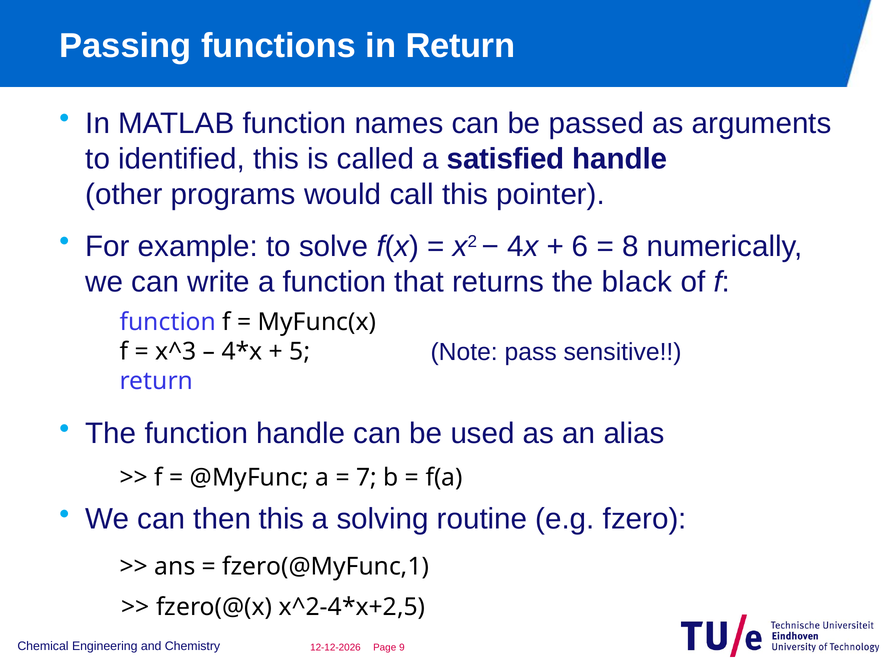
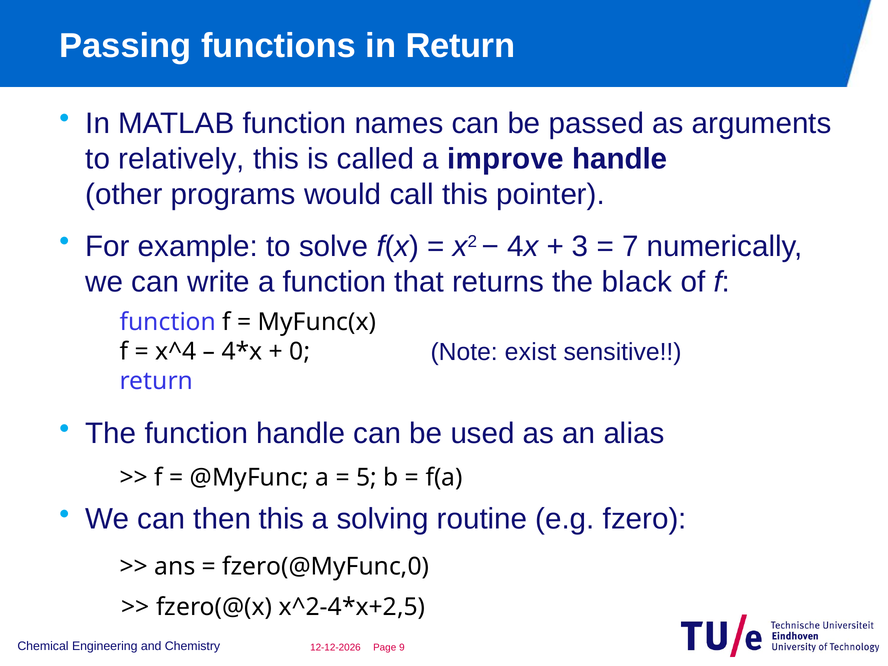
identified: identified -> relatively (181, 159)
satisfied: satisfied -> improve (505, 159)
6: 6 -> 3 (580, 246)
8: 8 -> 7 (630, 246)
pass: pass -> exist (531, 352)
x^3: x^3 -> x^4 (176, 351)
5: 5 -> 0 (300, 351)
7: 7 -> 5 (367, 478)
fzero(@MyFunc,1: fzero(@MyFunc,1 -> fzero(@MyFunc,0 (326, 567)
